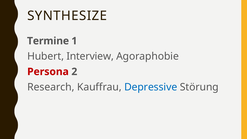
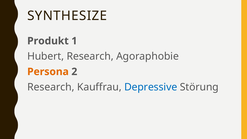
Termine: Termine -> Produkt (48, 41)
Hubert Interview: Interview -> Research (90, 56)
Persona colour: red -> orange (48, 72)
